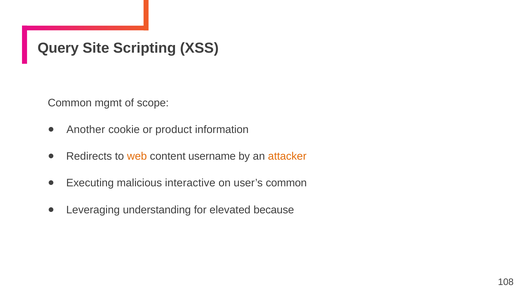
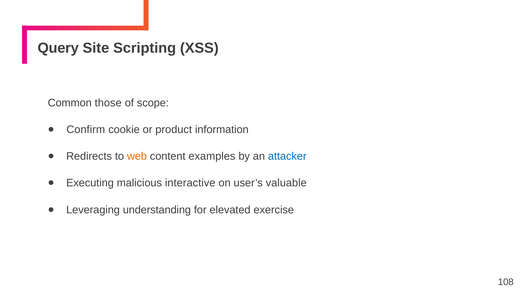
mgmt: mgmt -> those (108, 103)
Another: Another -> Confirm (86, 130)
username: username -> examples (212, 156)
attacker colour: orange -> blue (287, 156)
user’s common: common -> valuable (286, 183)
because: because -> exercise (274, 210)
